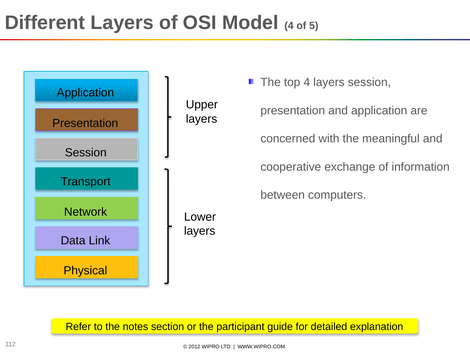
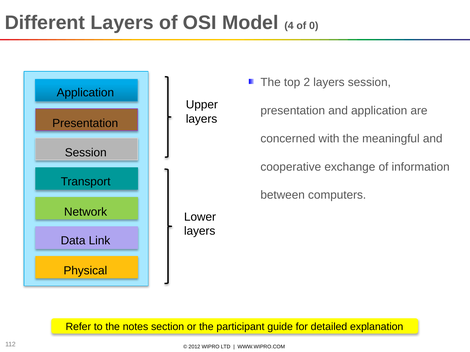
5: 5 -> 0 (314, 26)
top 4: 4 -> 2 (307, 82)
